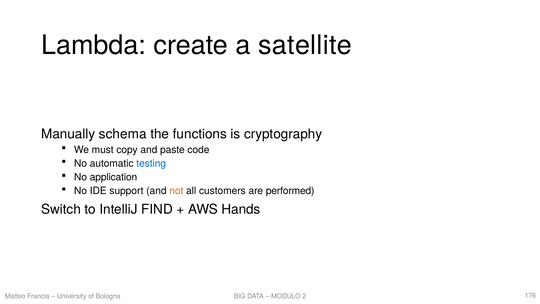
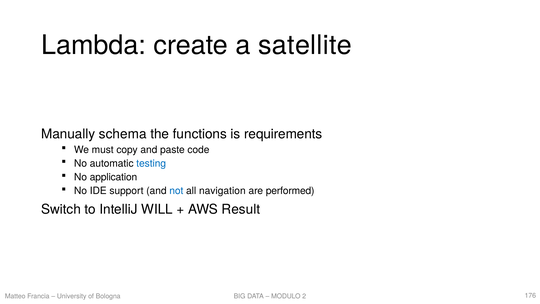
cryptography: cryptography -> requirements (283, 134)
not colour: orange -> blue (176, 191)
customers: customers -> navigation (222, 191)
FIND: FIND -> WILL (157, 209)
Hands: Hands -> Result (241, 209)
